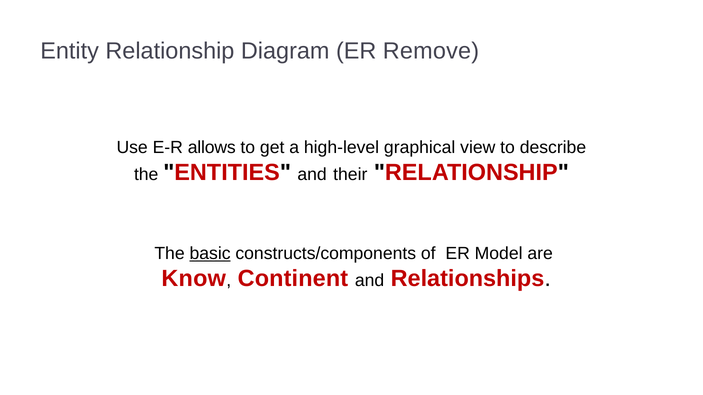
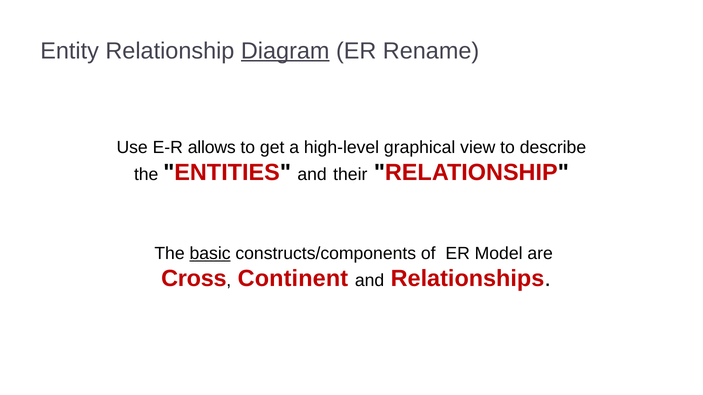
Diagram underline: none -> present (285, 51)
Remove: Remove -> Rename (431, 51)
Know: Know -> Cross (194, 279)
